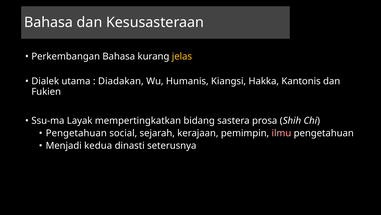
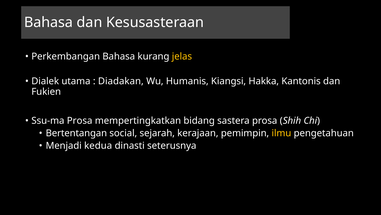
Ssu-ma Layak: Layak -> Prosa (80, 120)
Pengetahuan: Pengetahuan -> Bertentangan (76, 133)
ilmu colour: pink -> yellow (281, 133)
